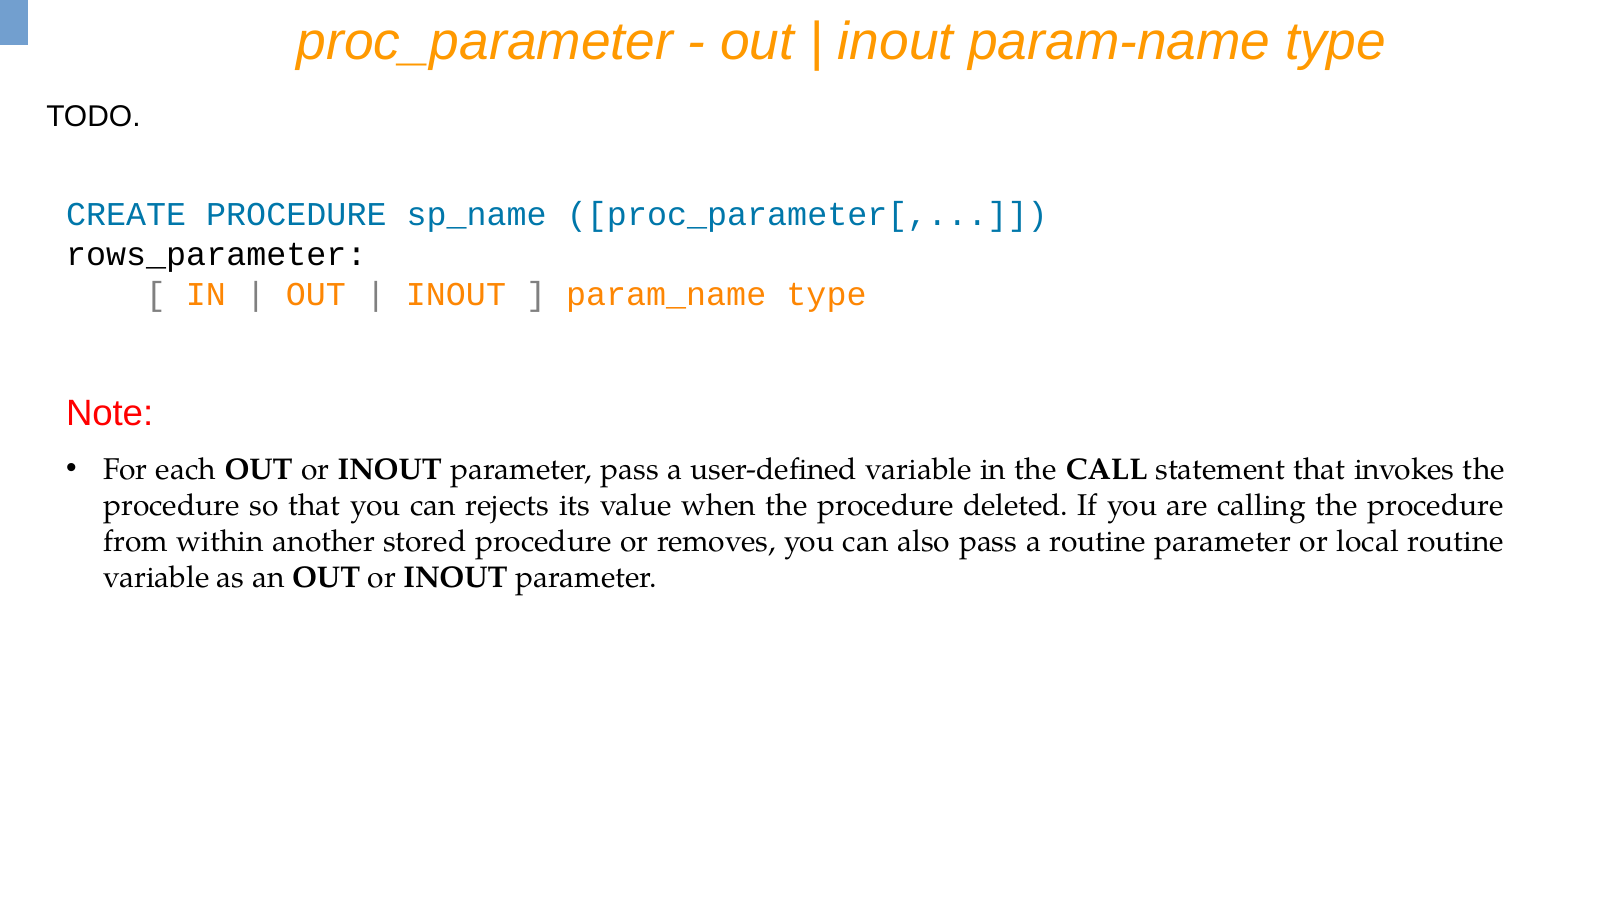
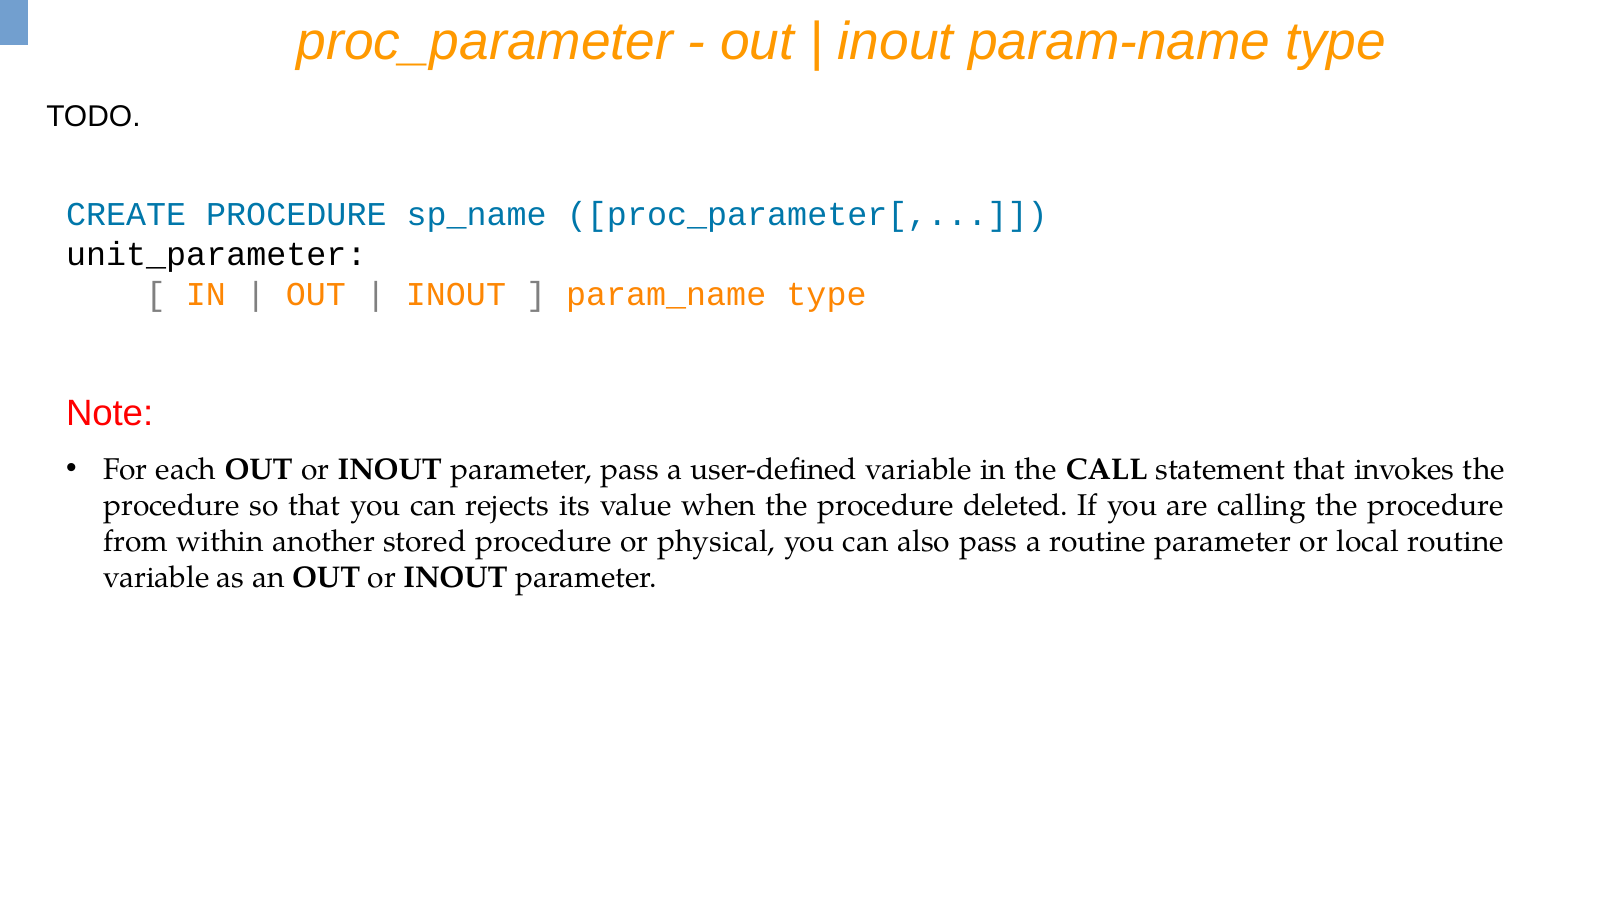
rows_parameter: rows_parameter -> unit_parameter (216, 254)
removes: removes -> physical (716, 541)
